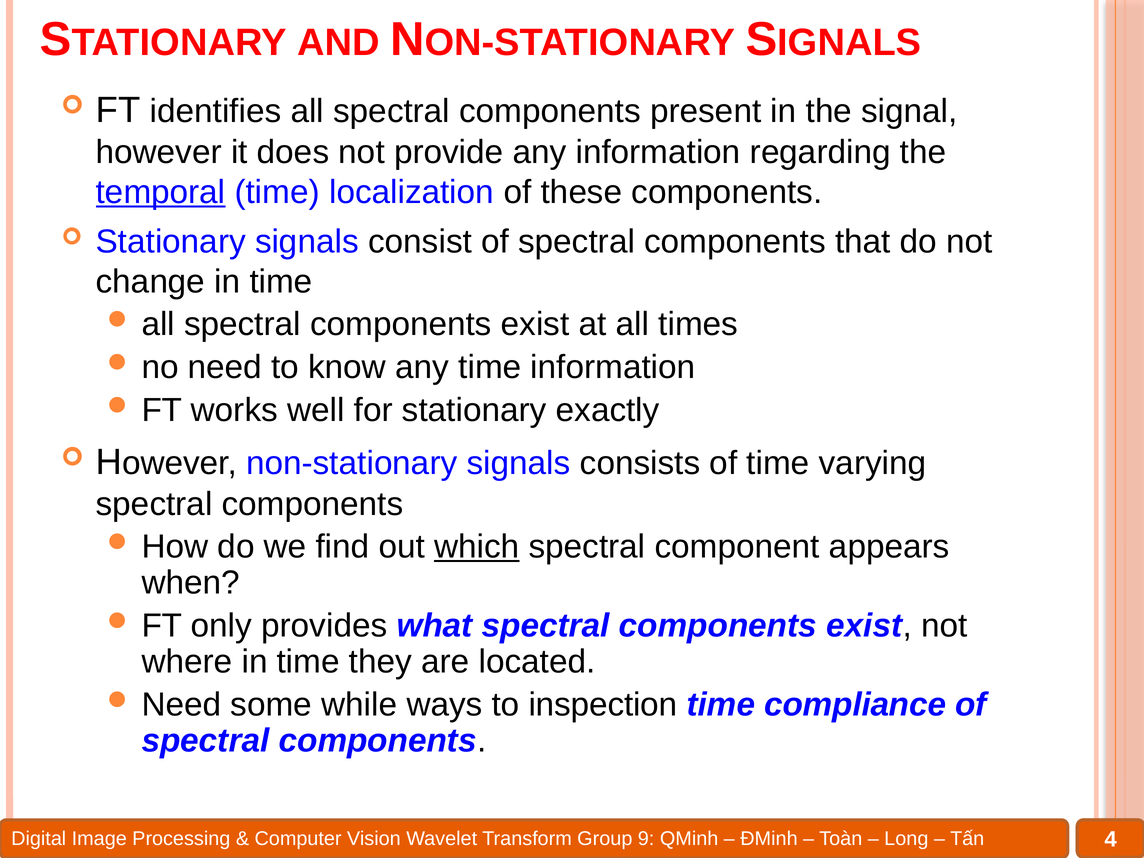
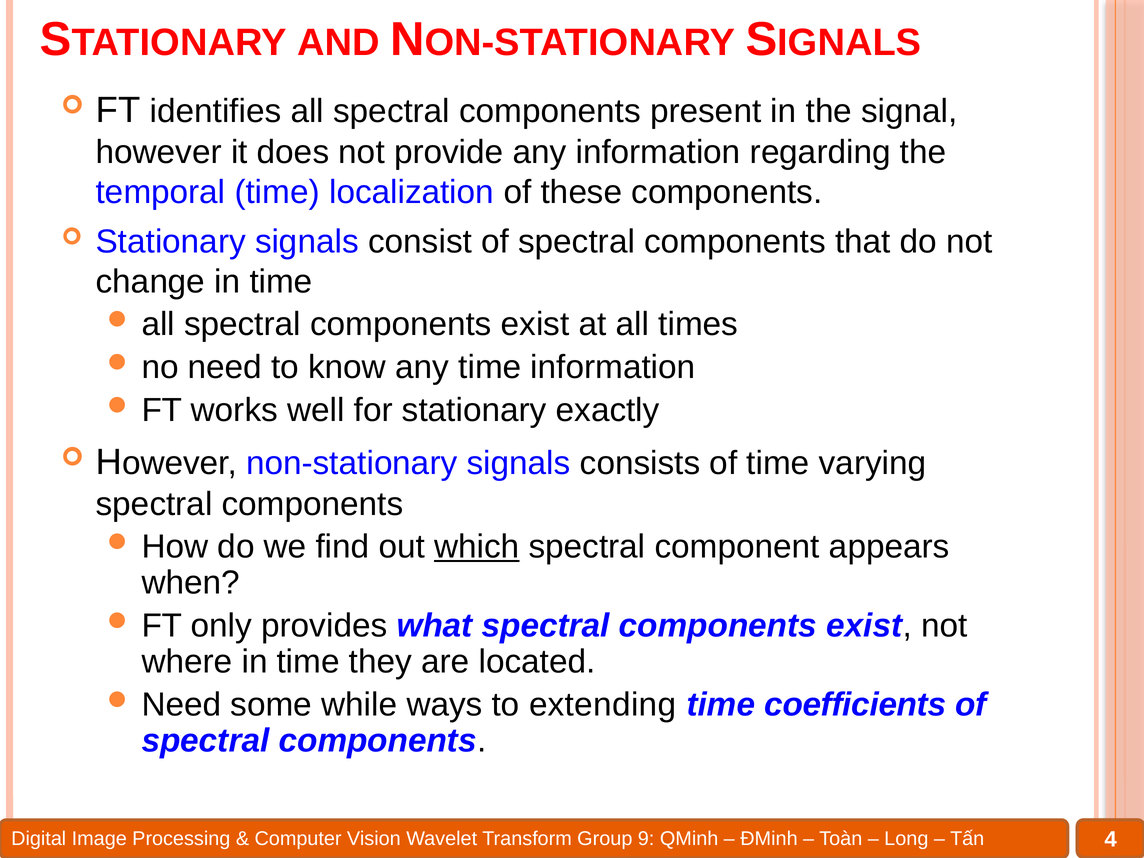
temporal underline: present -> none (161, 192)
inspection: inspection -> extending (603, 705)
compliance: compliance -> coefficients (855, 705)
